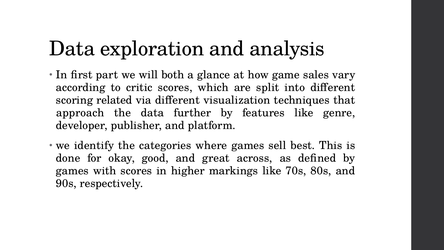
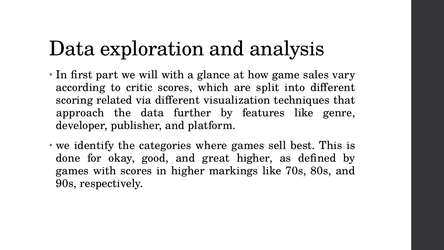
will both: both -> with (173, 75)
great across: across -> higher (255, 158)
